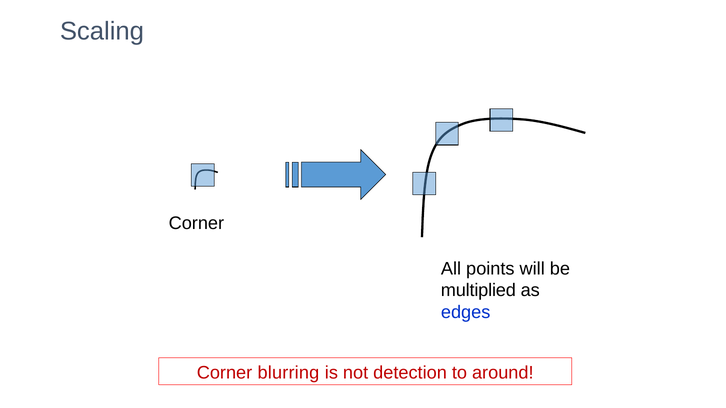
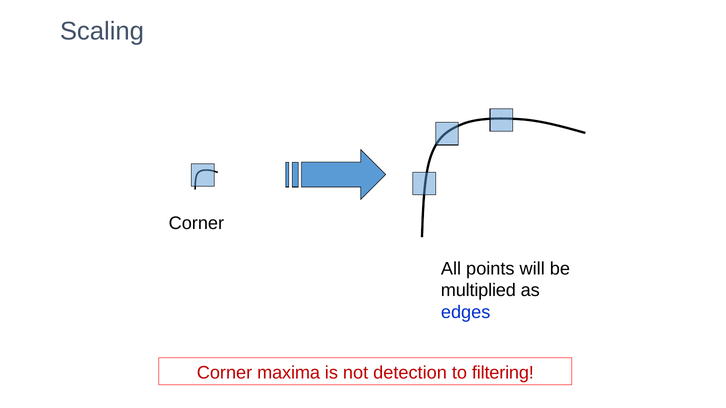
blurring: blurring -> maxima (289, 373)
around: around -> filtering (503, 373)
